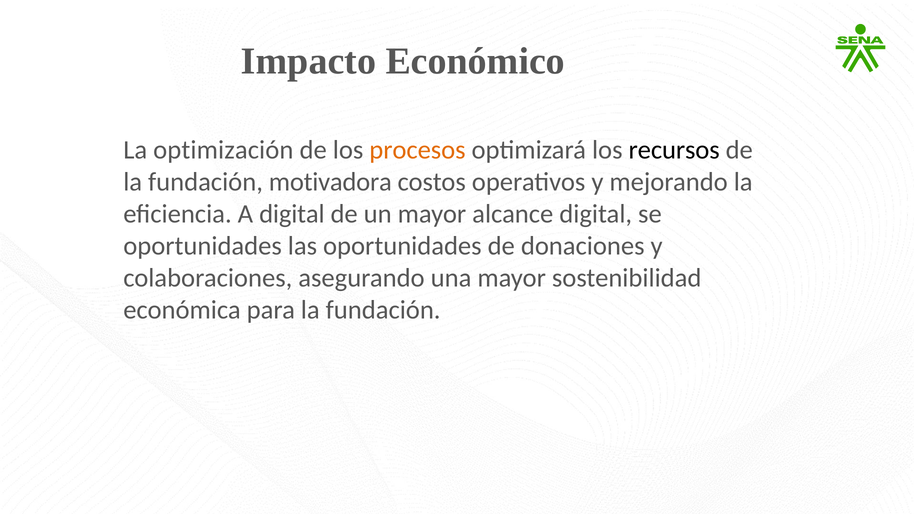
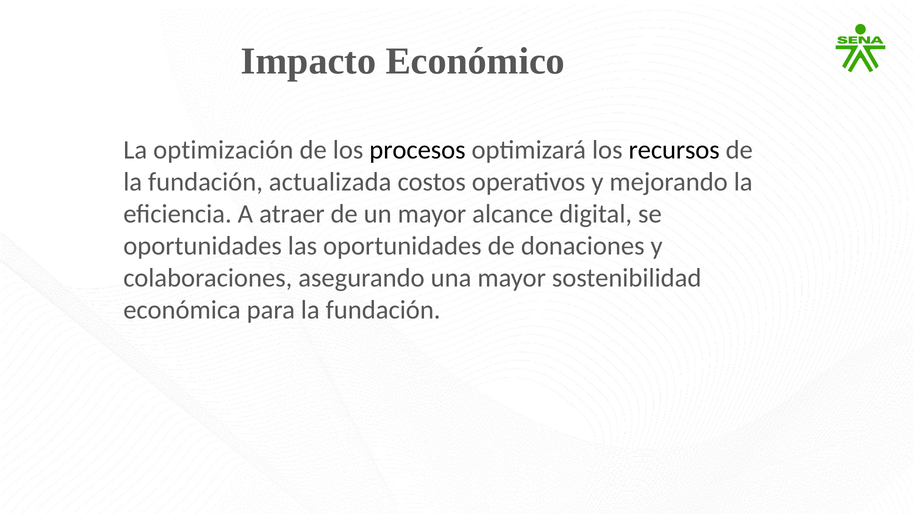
procesos colour: orange -> black (417, 150)
motivadora: motivadora -> actualizada (330, 182)
A digital: digital -> atraer (292, 214)
